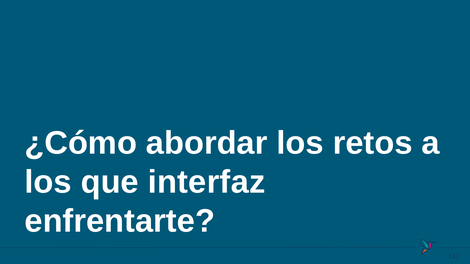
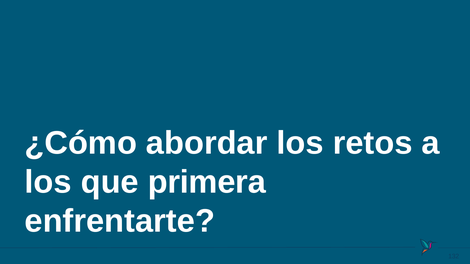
interfaz: interfaz -> primera (207, 182)
